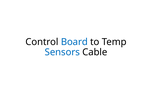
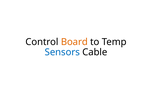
Board colour: blue -> orange (74, 42)
